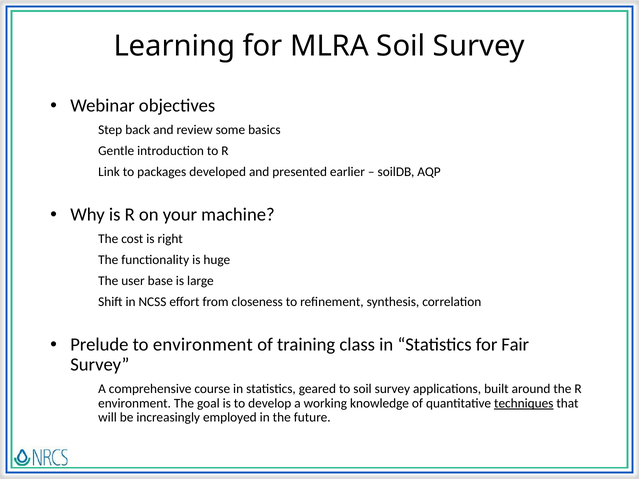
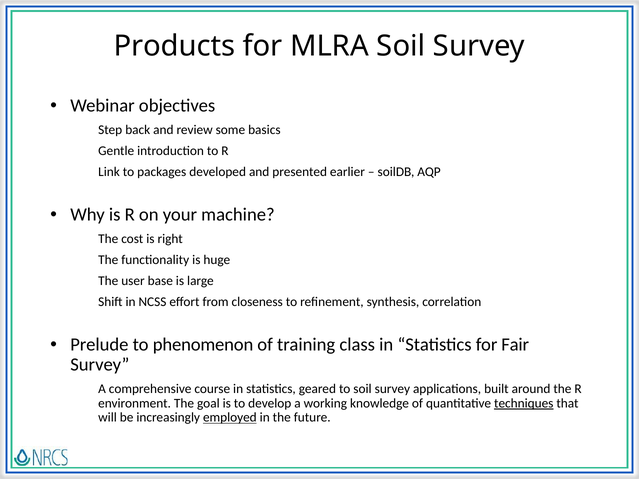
Learning: Learning -> Products (174, 46)
to environment: environment -> phenomenon (203, 345)
employed underline: none -> present (230, 418)
